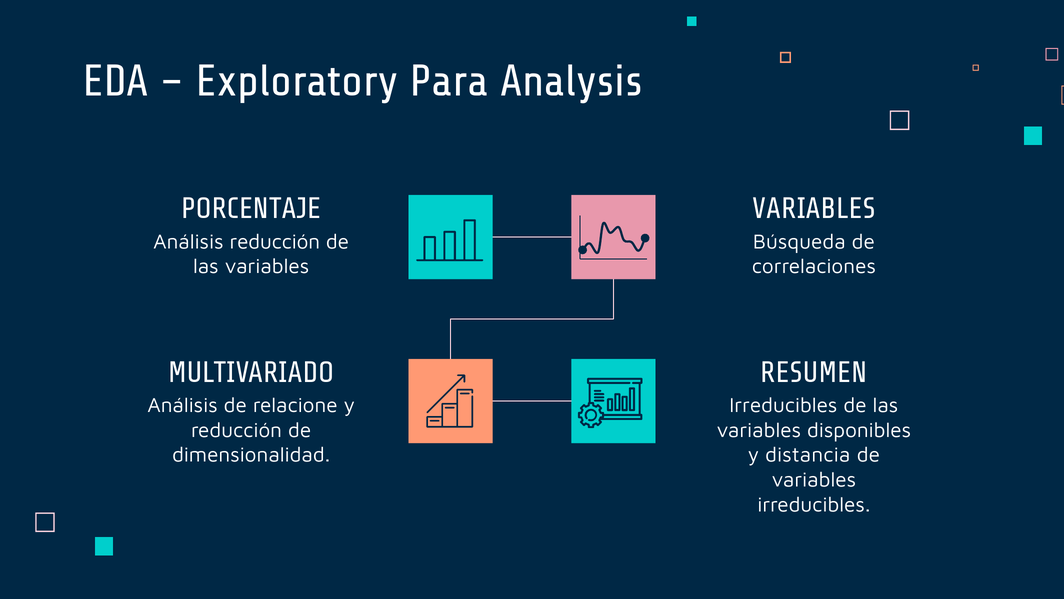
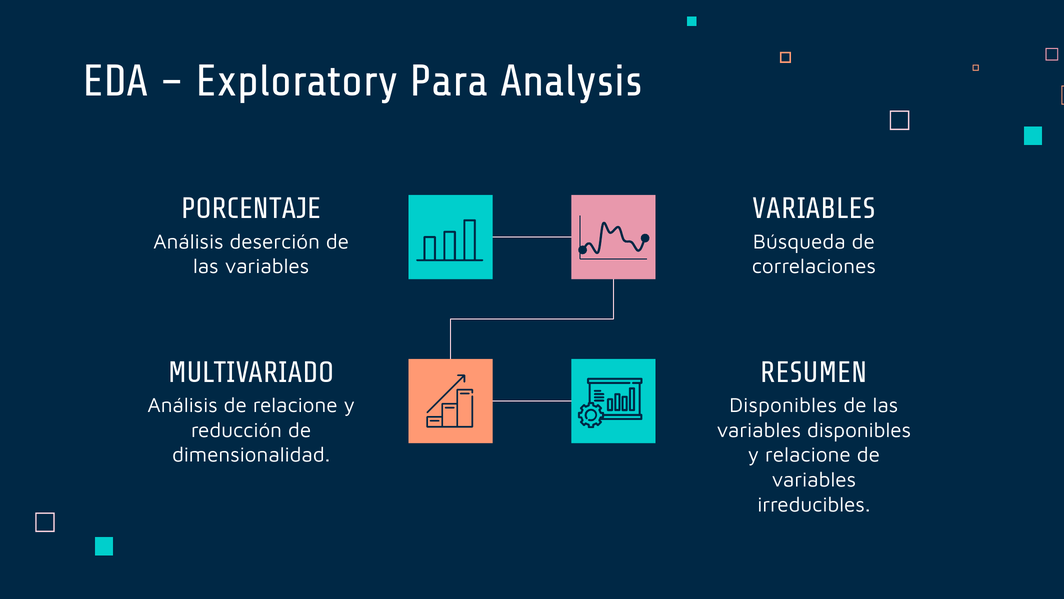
Análisis reducción: reducción -> deserción (275, 242)
Irreducibles: Irreducibles -> Disponibles (783, 405)
y distancia: distancia -> relacione (808, 455)
